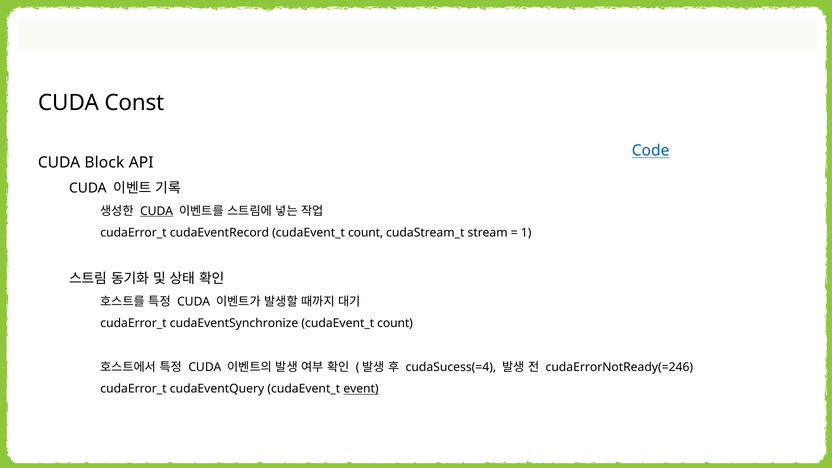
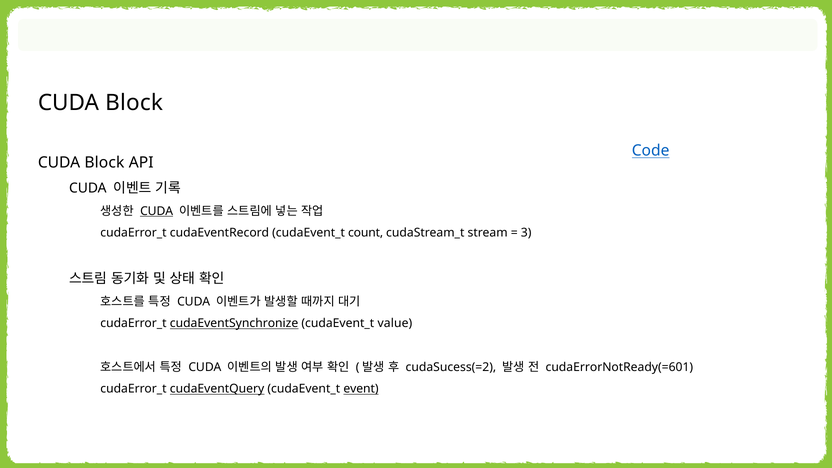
Const: Const -> Block (134, 103)
1: 1 -> 3 (526, 233)
cudaEventSynchronize underline: none -> present (234, 323)
count: count -> value (395, 323)
cudaSucess(=4: cudaSucess(=4 -> cudaSucess(=2 (451, 367)
cudaErrorNotReady(=246: cudaErrorNotReady(=246 -> cudaErrorNotReady(=601 (619, 367)
cudaEventQuery underline: none -> present (217, 389)
